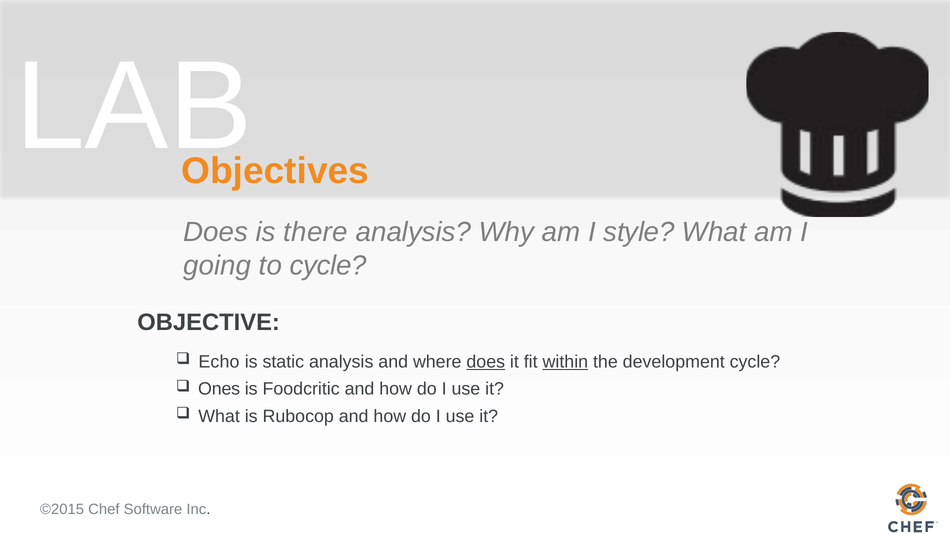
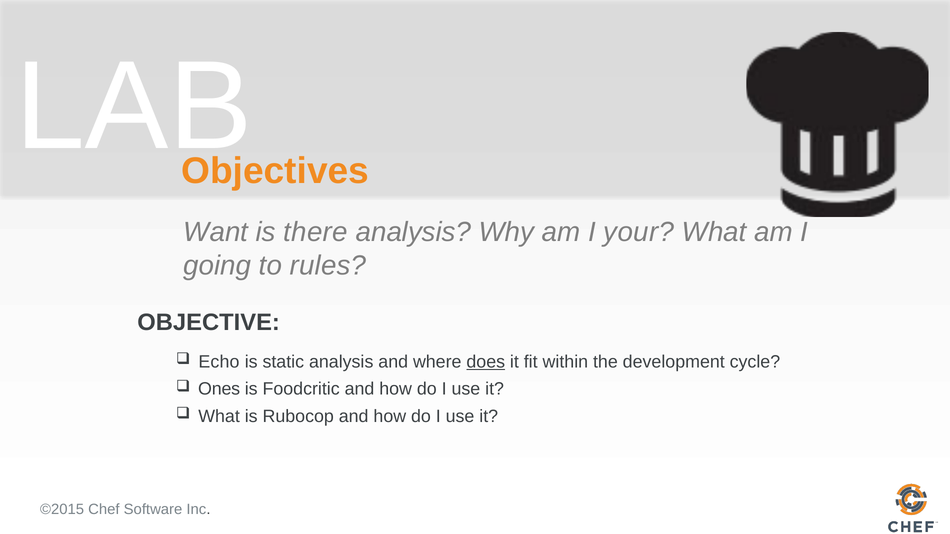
Does: Does -> Want (216, 232)
style: style -> your (639, 232)
to cycle: cycle -> rules (328, 266)
within underline: present -> none (565, 362)
